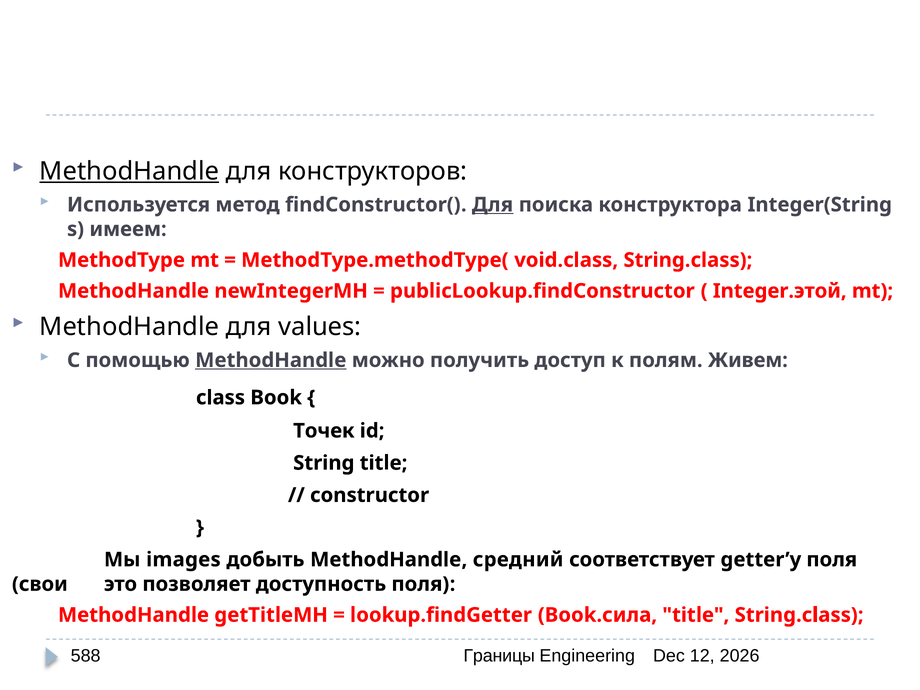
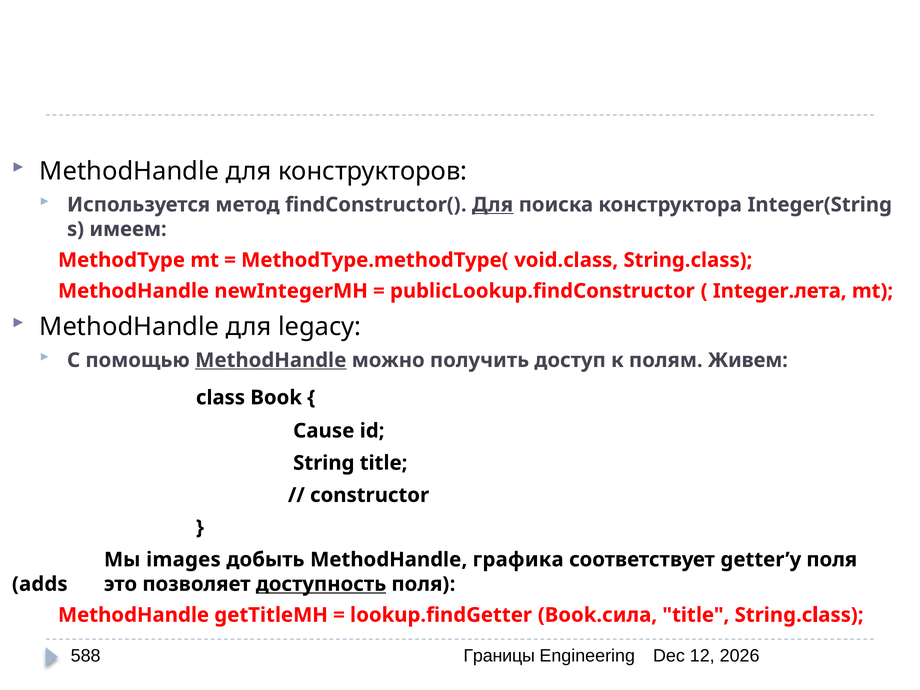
MethodHandle underline: present -> none (129, 171)
Integer.этой: Integer.этой -> Integer.лета (780, 291)
values: values -> legacy (320, 327)
Точек: Точек -> Cause (324, 431)
средний: средний -> графика (518, 560)
свои: свои -> adds (40, 584)
доступность underline: none -> present (321, 584)
